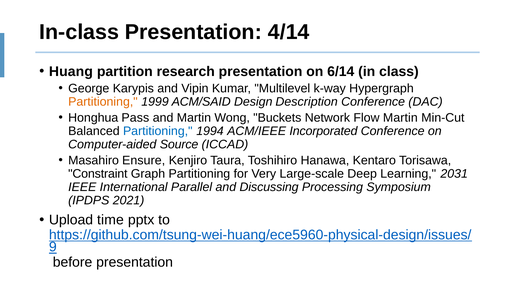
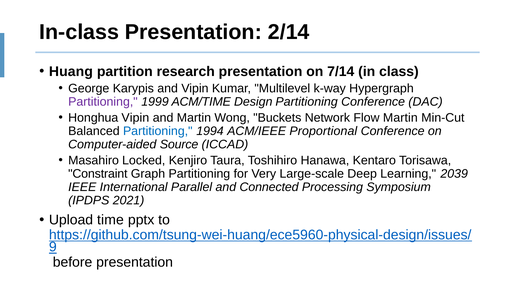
4/14: 4/14 -> 2/14 (289, 32)
6/14: 6/14 -> 7/14 (341, 71)
Partitioning colour: orange -> purple (103, 102)
ACM/SAID: ACM/SAID -> ACM/TIME (201, 102)
Design Description: Description -> Partitioning (307, 102)
Honghua Pass: Pass -> Vipin (135, 118)
Incorporated: Incorporated -> Proportional (323, 131)
Ensure: Ensure -> Locked (144, 160)
2031: 2031 -> 2039 (454, 173)
Discussing: Discussing -> Connected (269, 187)
